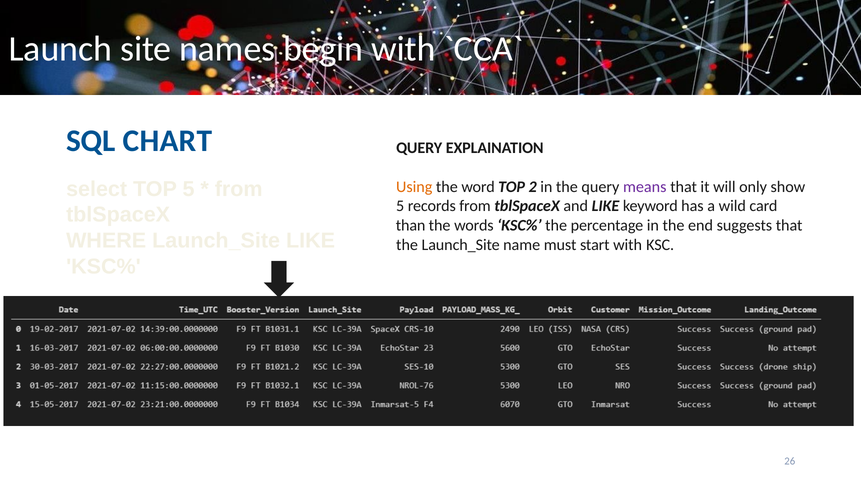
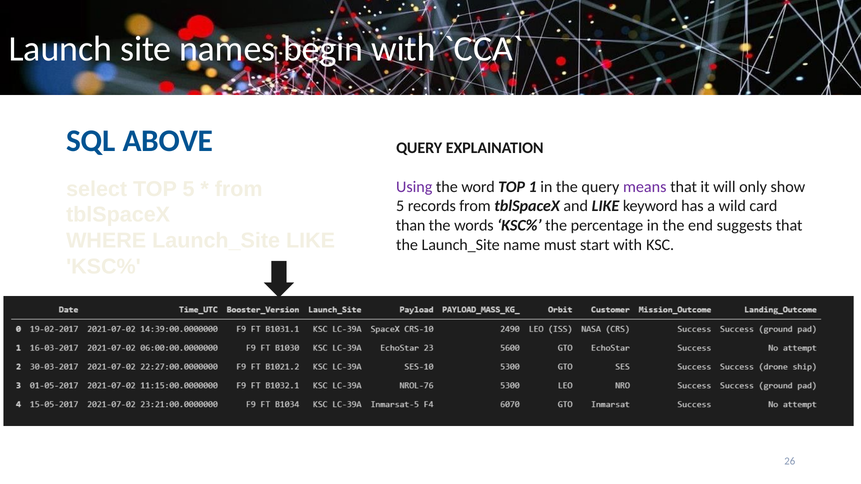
CHART: CHART -> ABOVE (168, 141)
Using colour: orange -> purple (414, 187)
2: 2 -> 1 (533, 187)
